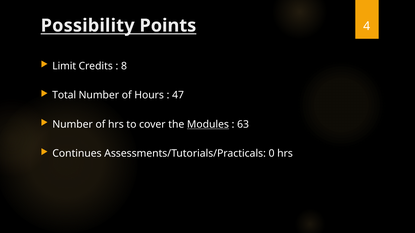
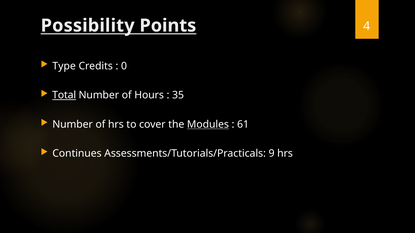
Limit: Limit -> Type (64, 66)
8: 8 -> 0 (124, 66)
Total underline: none -> present (64, 95)
47: 47 -> 35 (178, 95)
63: 63 -> 61 (243, 125)
0: 0 -> 9 (272, 154)
